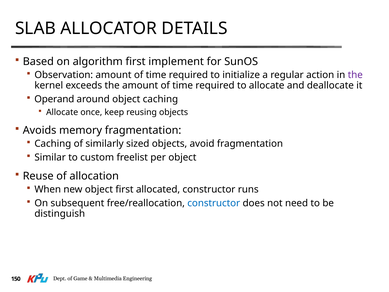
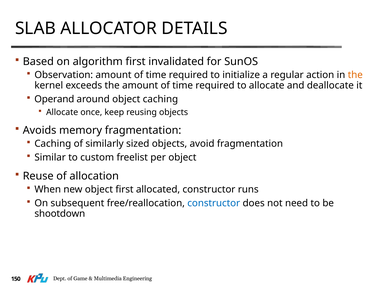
implement: implement -> invalidated (176, 62)
the colour: purple -> orange (355, 75)
distinguish: distinguish -> shootdown (60, 213)
